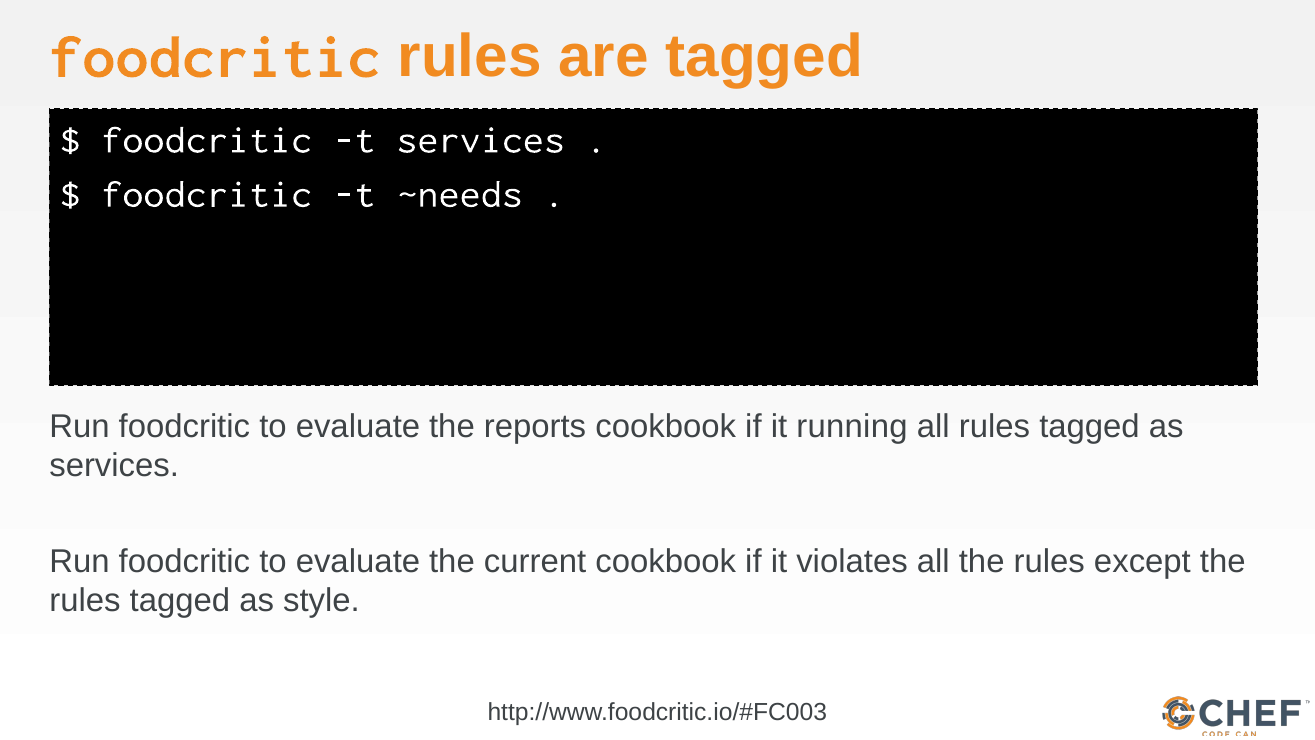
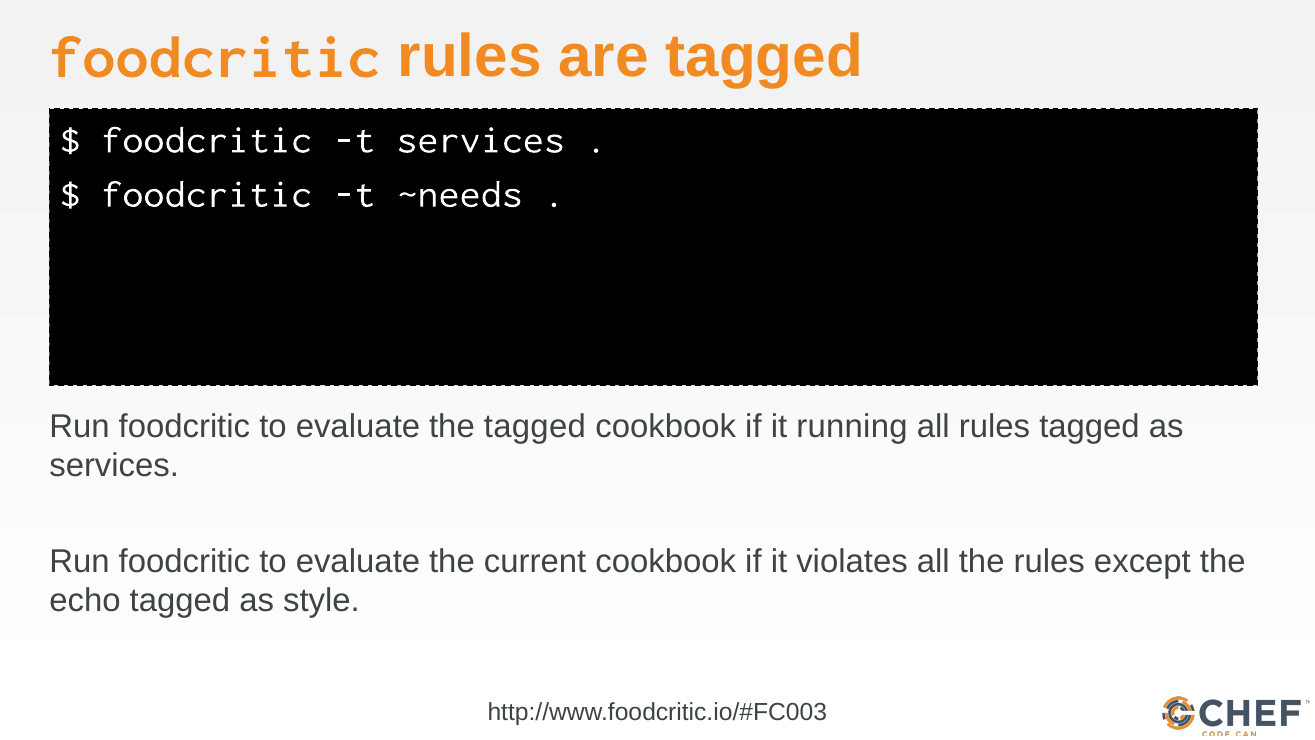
the reports: reports -> tagged (535, 426)
rules: rules -> echo (85, 601)
